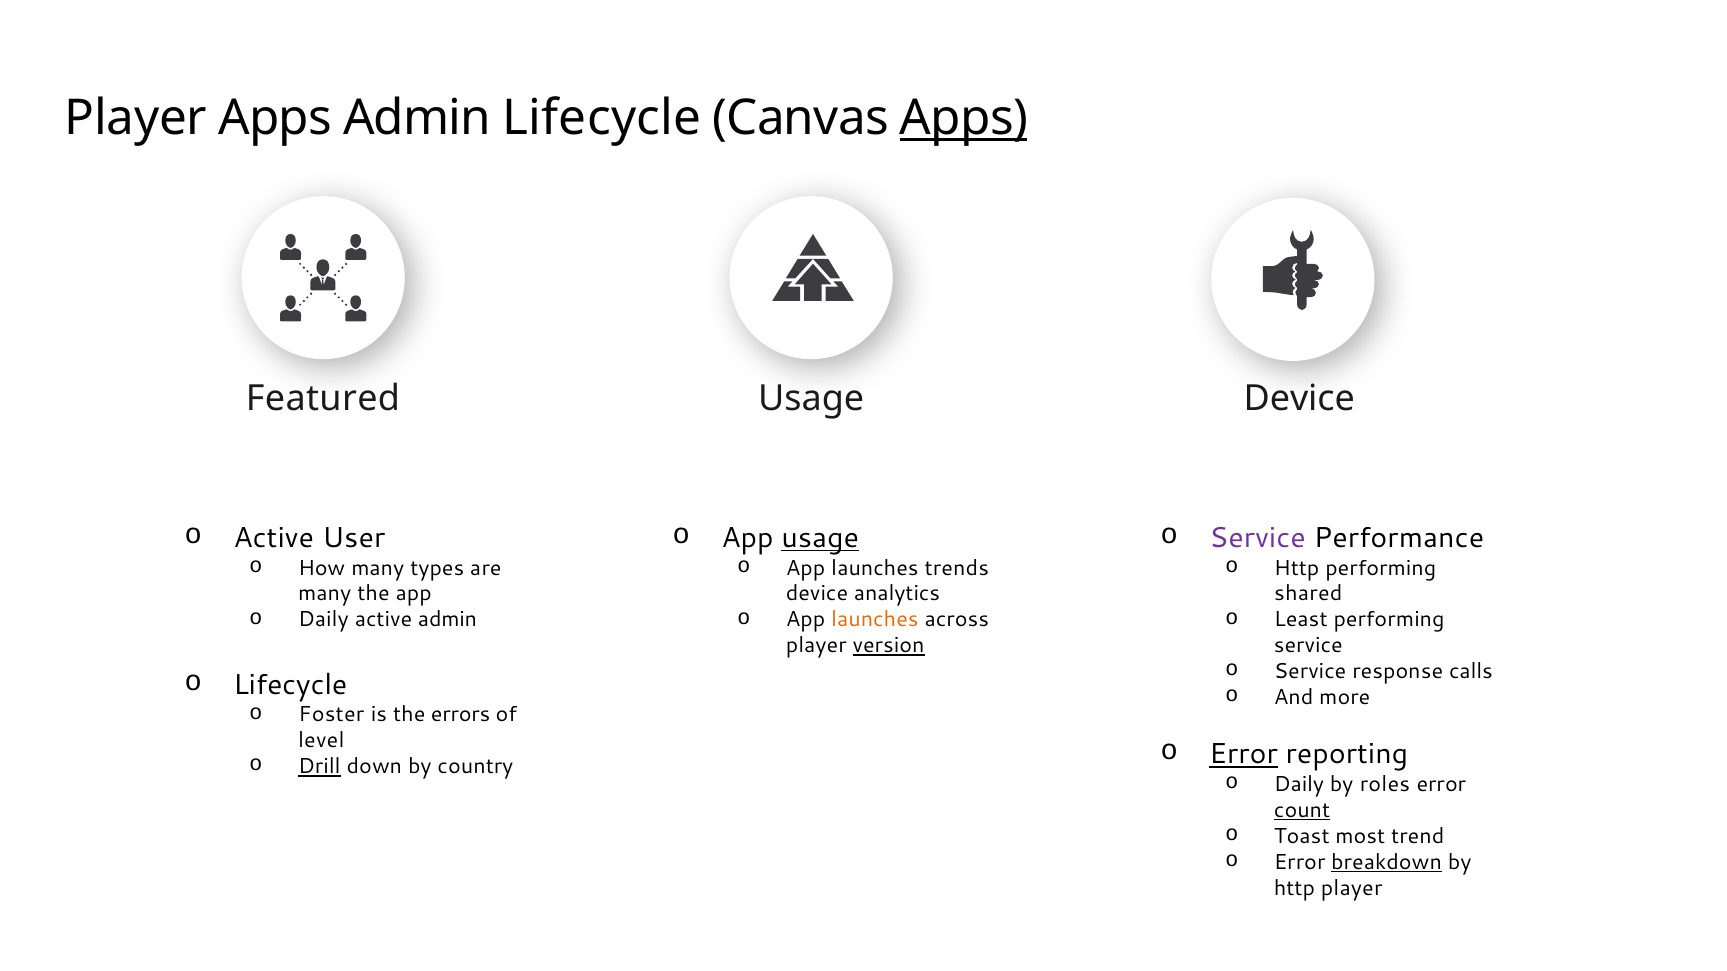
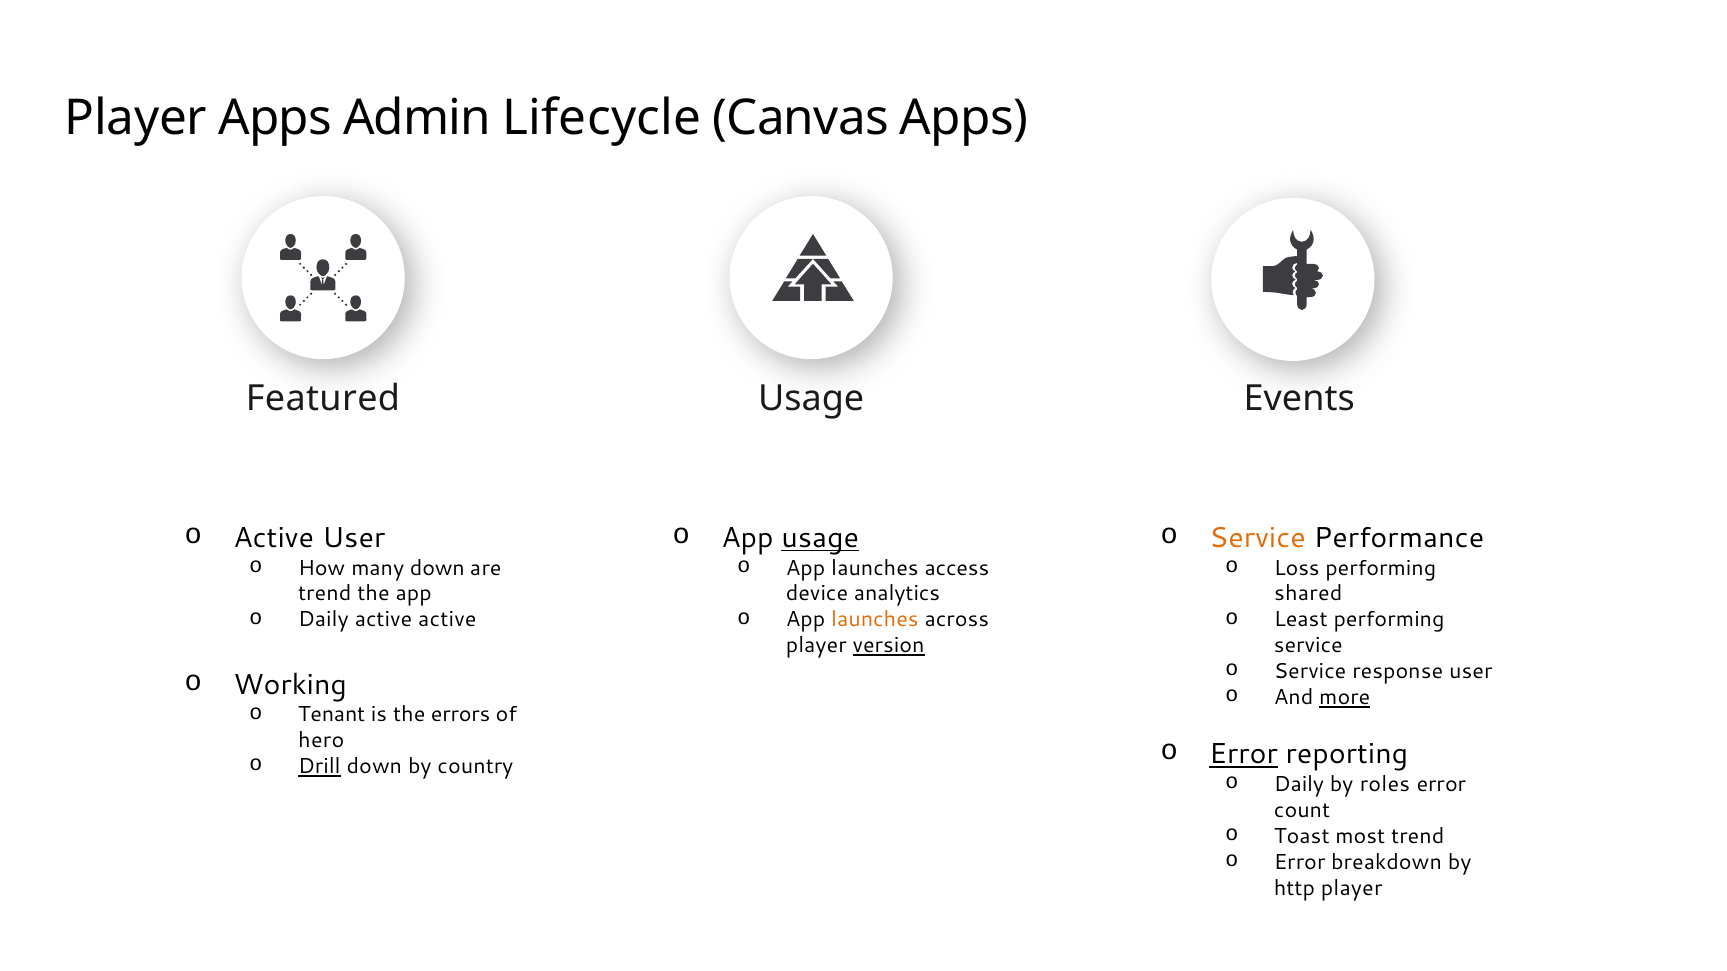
Apps underline: present -> none (964, 118)
Usage Device: Device -> Events (1299, 399)
Service colour: purple -> orange (1258, 538)
many types: types -> down (437, 568)
trends: trends -> access (957, 568)
Http: Http -> Loss (1297, 568)
many: many -> trend (325, 594)
active admin: admin -> active (447, 620)
response calls: calls -> user (1471, 672)
Lifecycle: Lifecycle -> Working (290, 685)
more underline: none -> present (1345, 698)
Foster: Foster -> Tenant (332, 715)
level: level -> hero (321, 741)
count underline: present -> none (1302, 810)
breakdown underline: present -> none (1387, 862)
